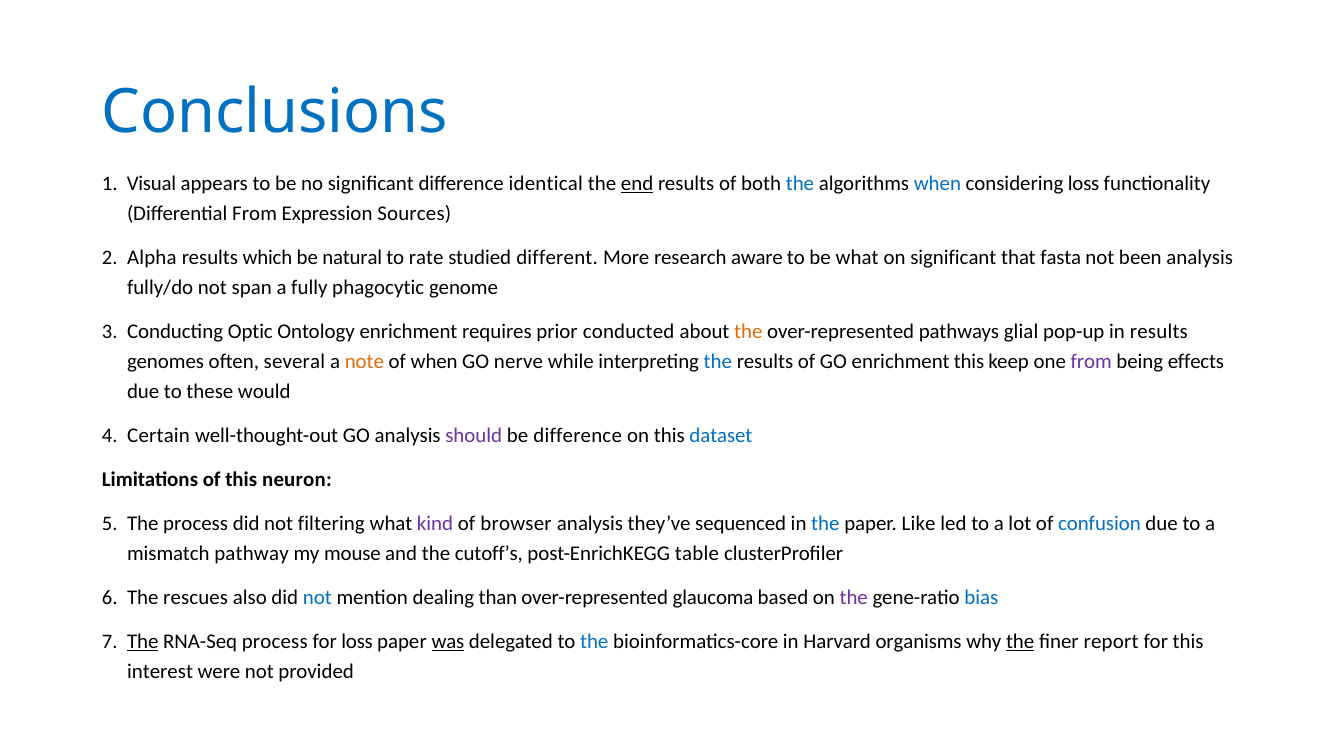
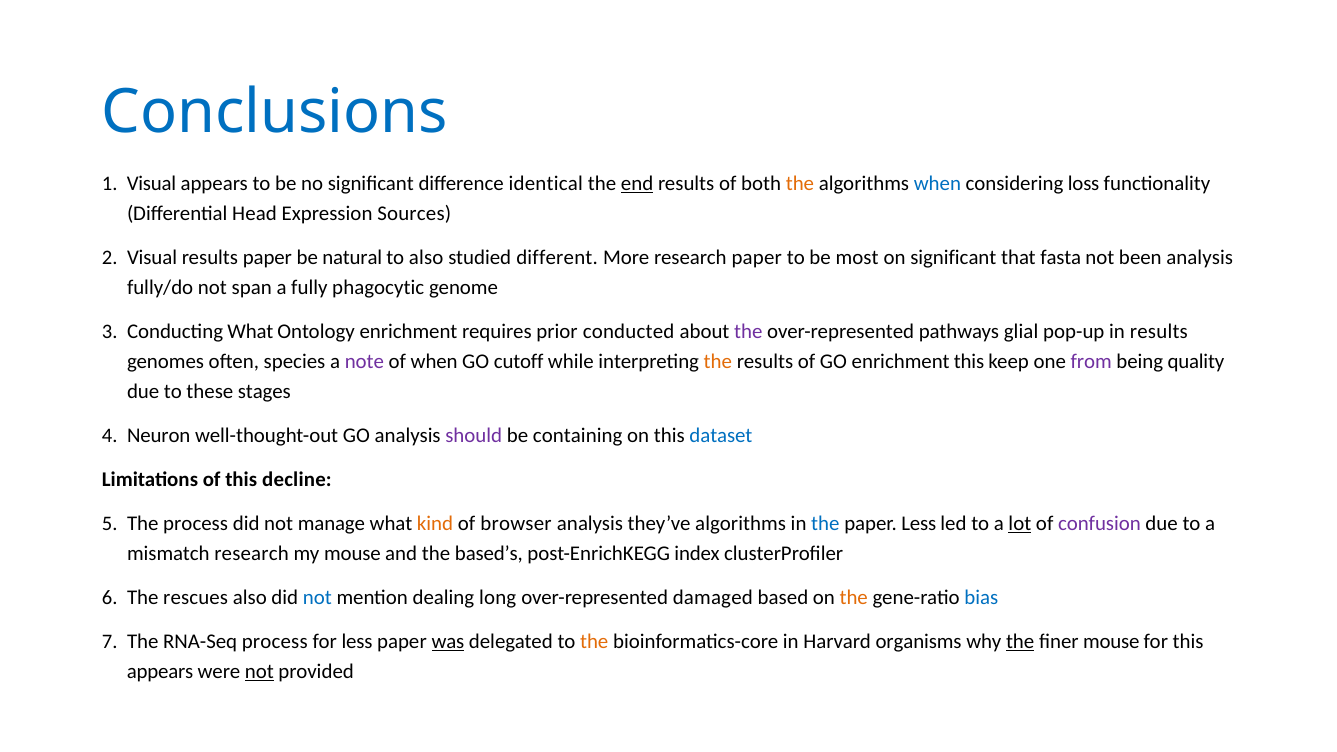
the colour: blue -> orange (800, 183)
Differential From: From -> Head (255, 213)
Alpha: Alpha -> Visual (152, 257)
results which: which -> paper (267, 257)
to rate: rate -> also (426, 257)
research aware: aware -> paper (757, 257)
be what: what -> most (857, 257)
Conducting Optic: Optic -> What (250, 331)
the colour: orange -> purple (748, 331)
several: several -> species (295, 362)
note colour: orange -> purple (364, 362)
nerve: nerve -> cutoff (519, 362)
the colour: blue -> orange (718, 362)
effects: effects -> quality (1196, 362)
would: would -> stages (264, 392)
Certain: Certain -> Neuron (159, 436)
be difference: difference -> containing (578, 436)
neuron: neuron -> decline (297, 480)
filtering: filtering -> manage (331, 524)
kind colour: purple -> orange (435, 524)
they’ve sequenced: sequenced -> algorithms (741, 524)
paper Like: Like -> Less (919, 524)
lot underline: none -> present (1020, 524)
confusion colour: blue -> purple (1099, 524)
mismatch pathway: pathway -> research (251, 554)
cutoff’s: cutoff’s -> based’s (489, 554)
table: table -> index (697, 554)
than: than -> long (498, 598)
glaucoma: glaucoma -> damaged (713, 598)
the colour: purple -> orange (854, 598)
The underline: present -> none (143, 642)
for loss: loss -> less (357, 642)
the colour: blue -> orange (594, 642)
finer report: report -> mouse (1111, 642)
interest: interest -> appears (160, 672)
not underline: none -> present (259, 672)
